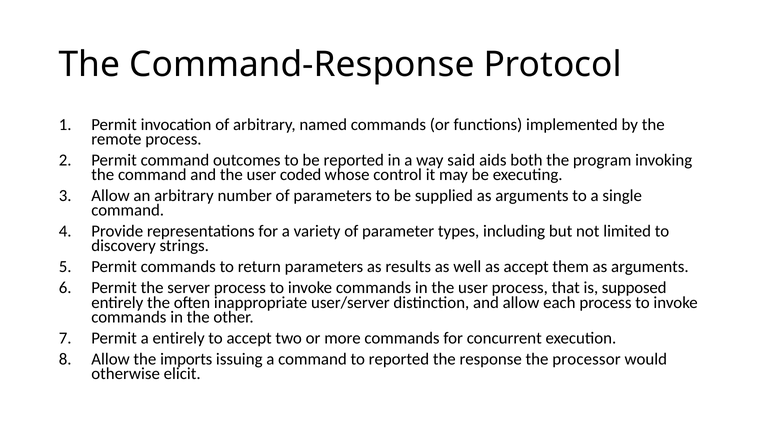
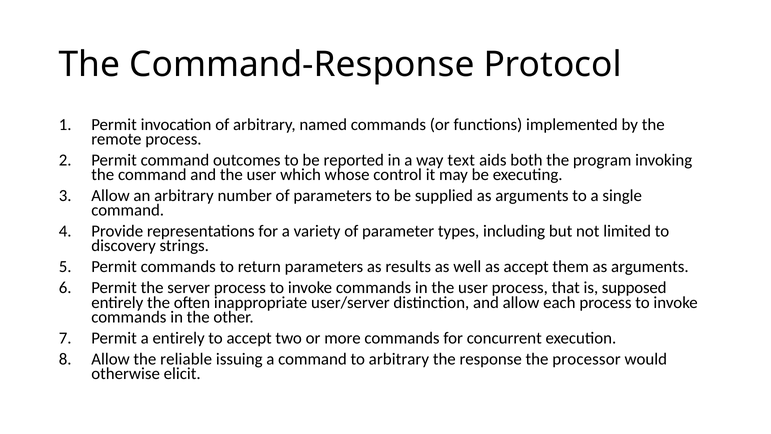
said: said -> text (461, 160)
coded: coded -> which (301, 175)
imports: imports -> reliable (186, 359)
to reported: reported -> arbitrary (399, 359)
